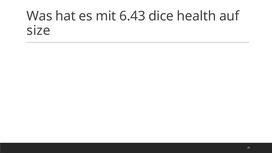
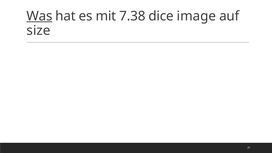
Was underline: none -> present (39, 16)
6.43: 6.43 -> 7.38 (132, 16)
health: health -> image (196, 16)
